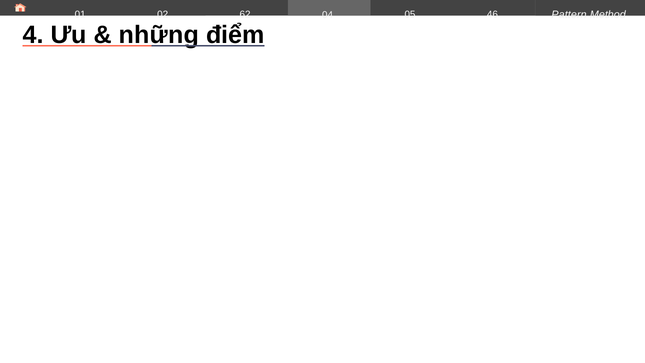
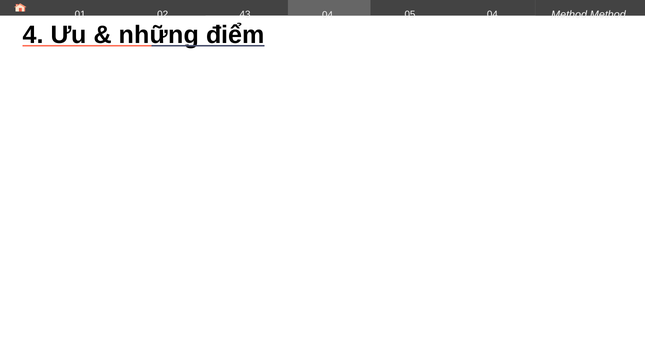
Pattern: Pattern -> Method (569, 15)
62: 62 -> 43 (245, 15)
04 46: 46 -> 04 (492, 15)
